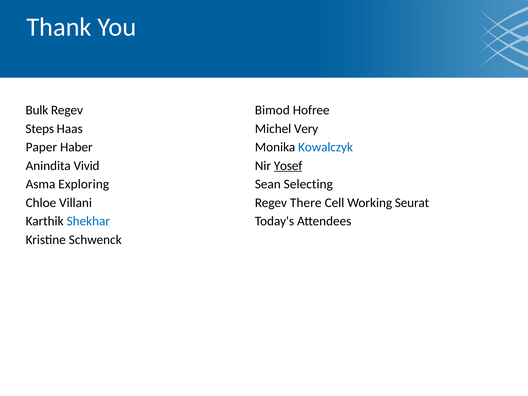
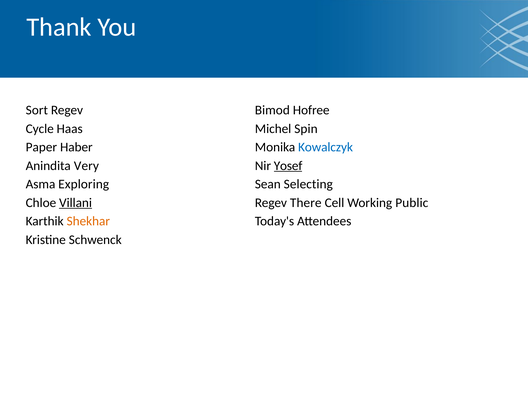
Bulk: Bulk -> Sort (37, 110)
Steps: Steps -> Cycle (40, 129)
Very: Very -> Spin (306, 129)
Vivid: Vivid -> Very (86, 166)
Villani underline: none -> present (76, 203)
Seurat: Seurat -> Public (412, 203)
Shekhar colour: blue -> orange (88, 221)
